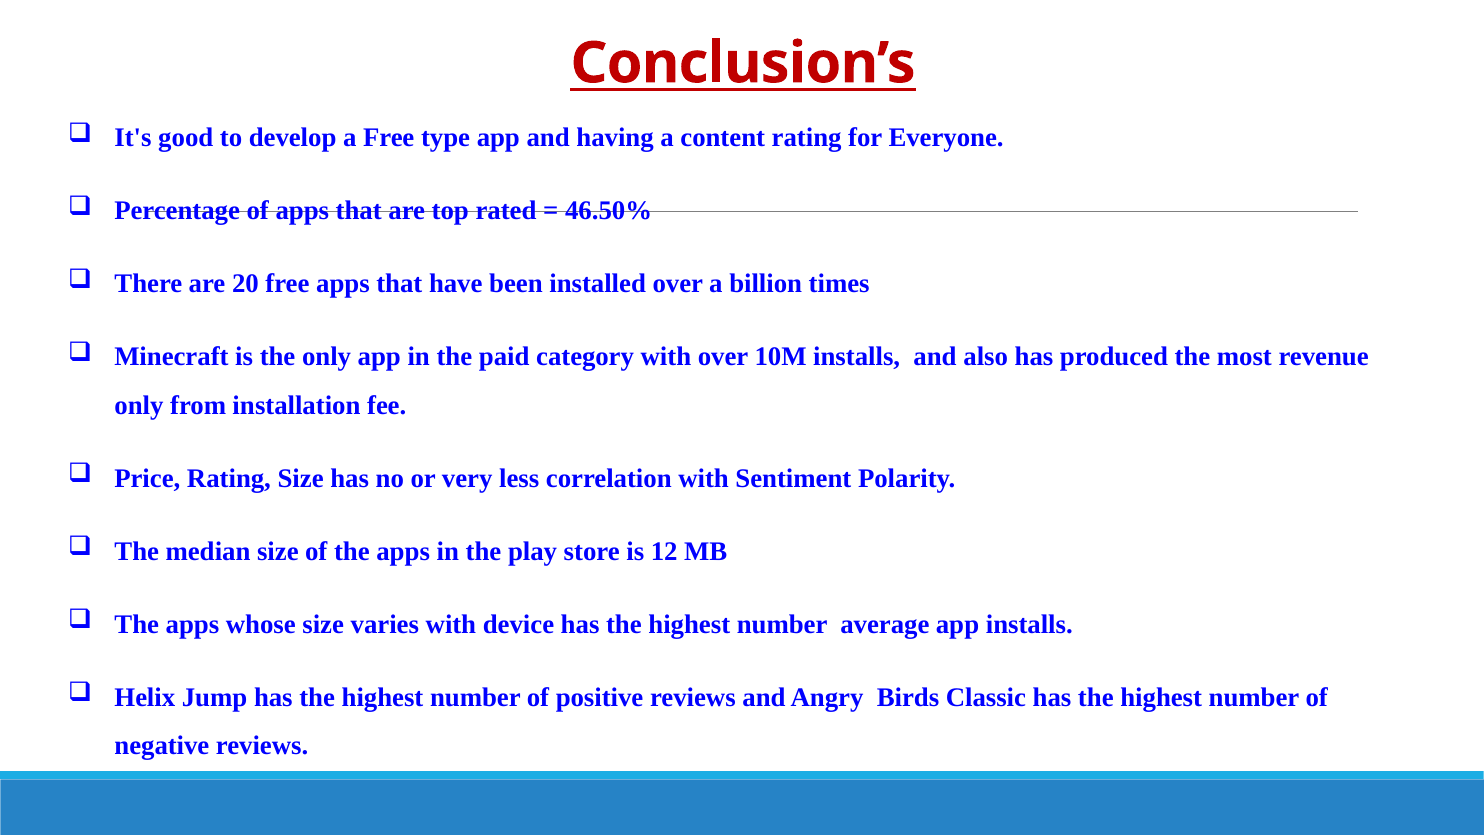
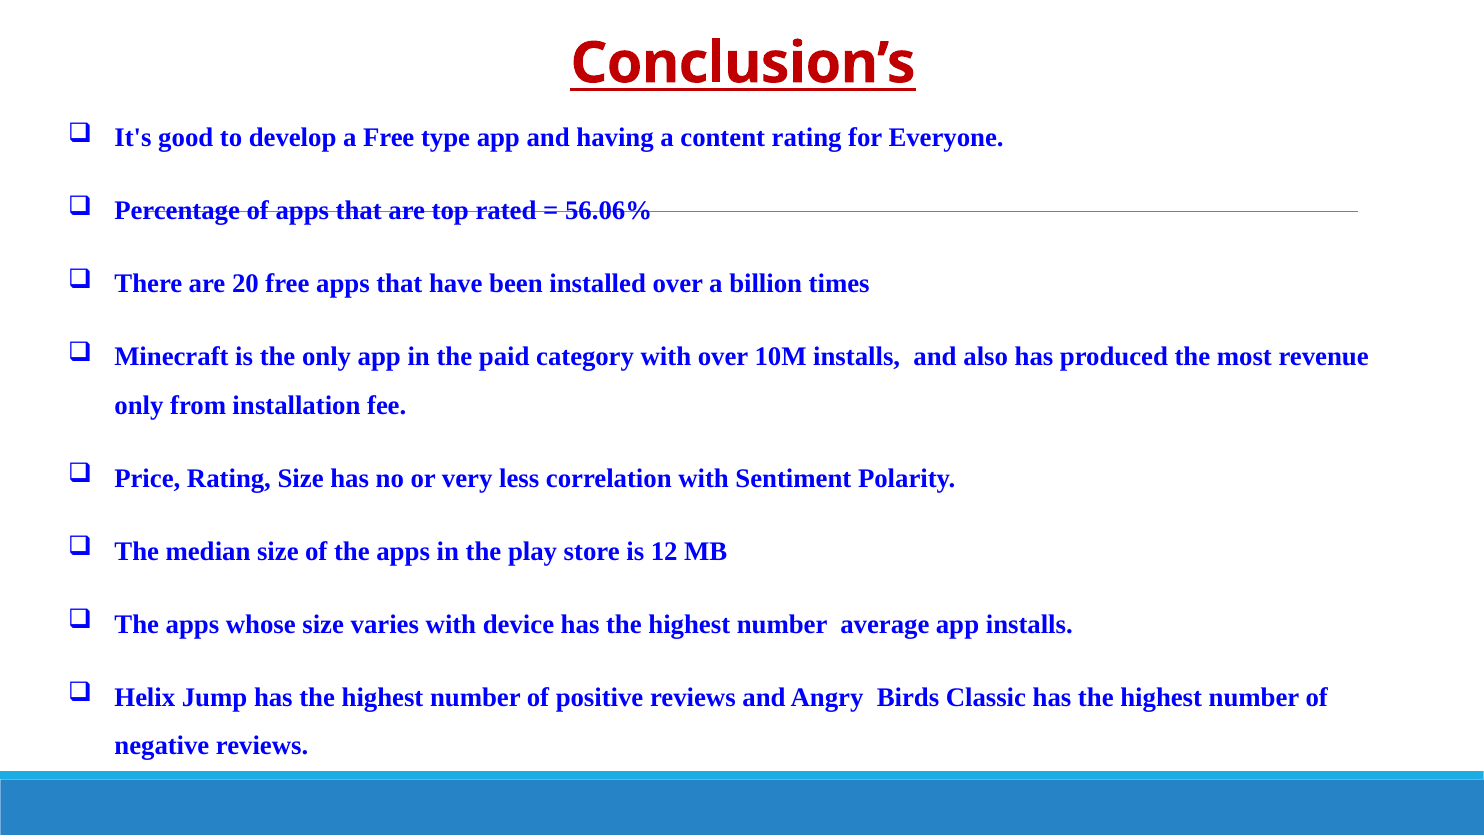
46.50%: 46.50% -> 56.06% (609, 211)
